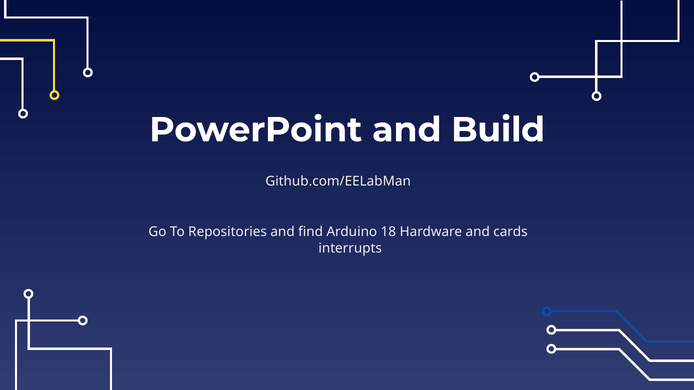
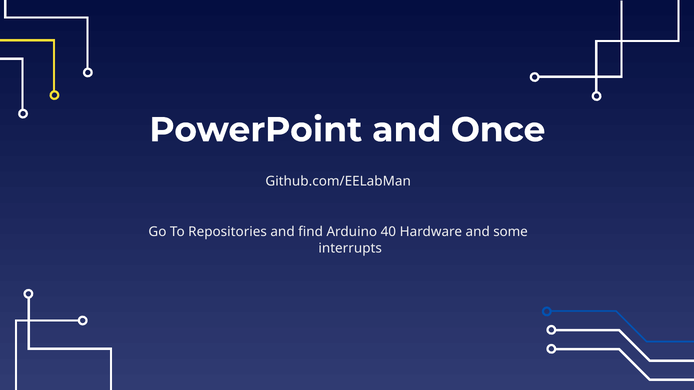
Build: Build -> Once (498, 130)
18: 18 -> 40 (388, 232)
cards: cards -> some (511, 232)
